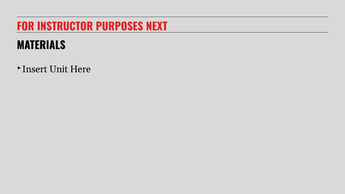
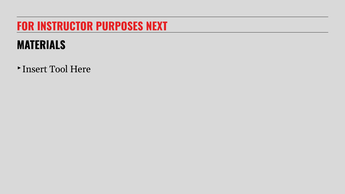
Unit: Unit -> Tool (59, 69)
